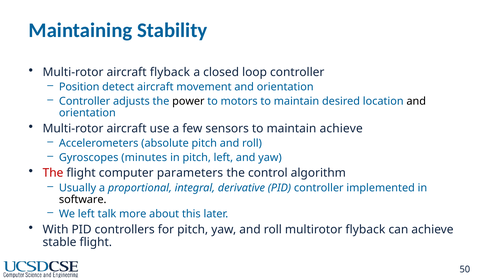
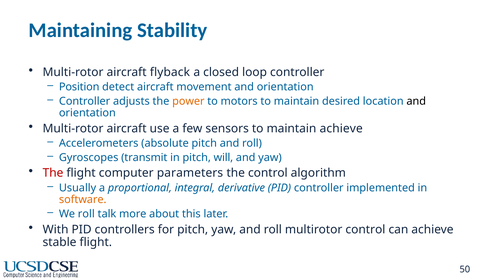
power colour: black -> orange (188, 101)
minutes: minutes -> transmit (144, 158)
pitch left: left -> will (223, 158)
software colour: black -> orange (83, 200)
We left: left -> roll (86, 214)
multirotor flyback: flyback -> control (365, 230)
